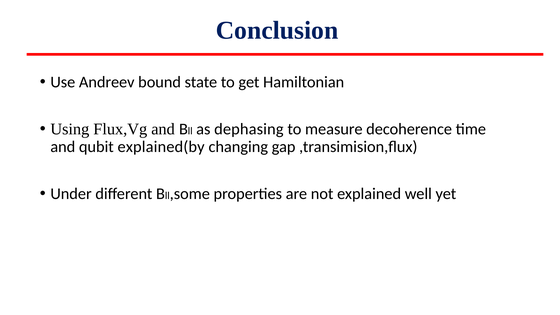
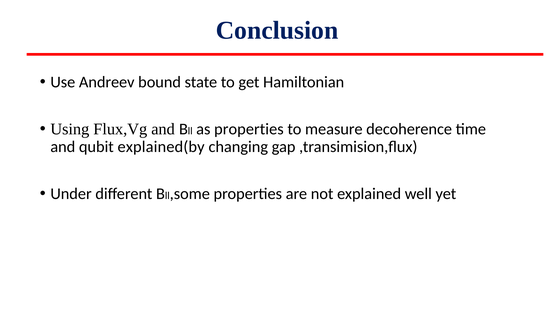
as dephasing: dephasing -> properties (249, 129)
